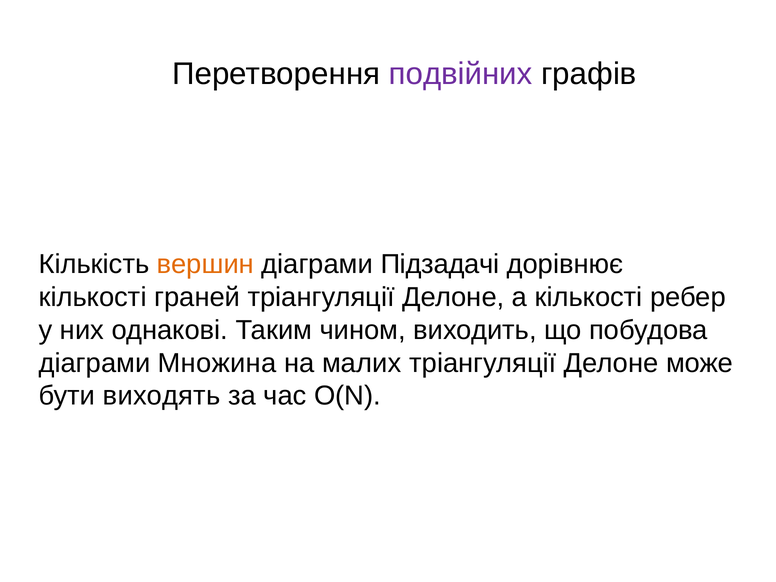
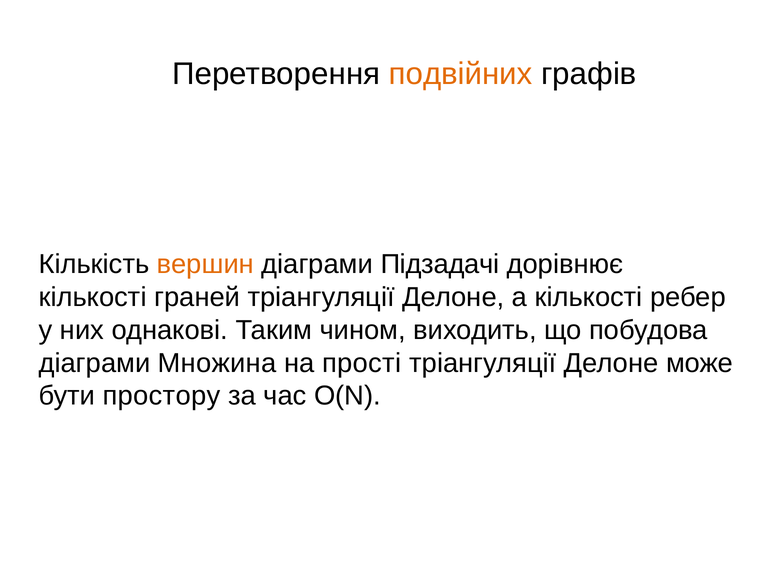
подвійних colour: purple -> orange (461, 74)
малих: малих -> прості (362, 363)
виходять: виходять -> простору (162, 396)
